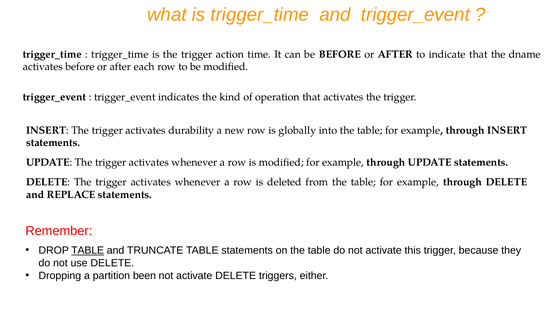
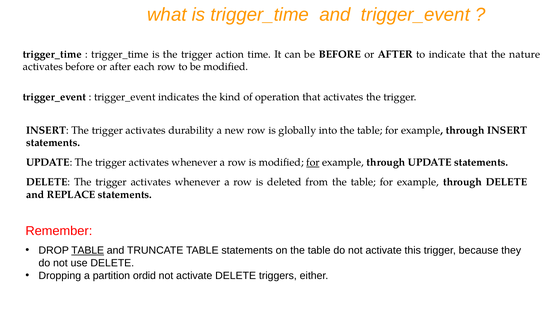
dname: dname -> nature (525, 54)
for underline: none -> present (313, 162)
been: been -> ordid (144, 276)
